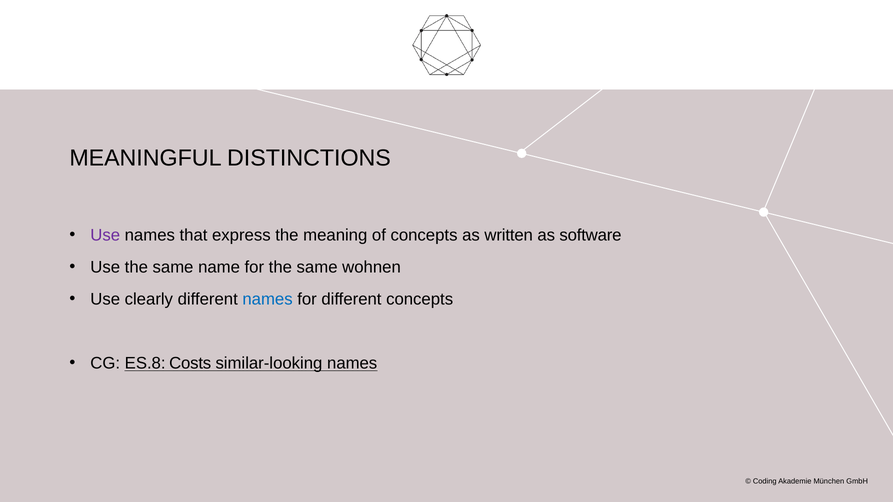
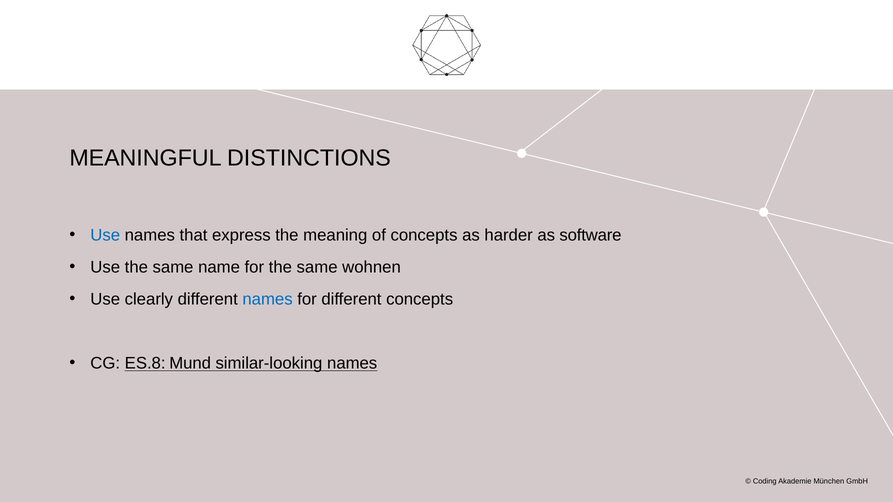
Use colour: purple -> blue (105, 235)
written: written -> harder (509, 235)
Costs: Costs -> Mund (190, 364)
